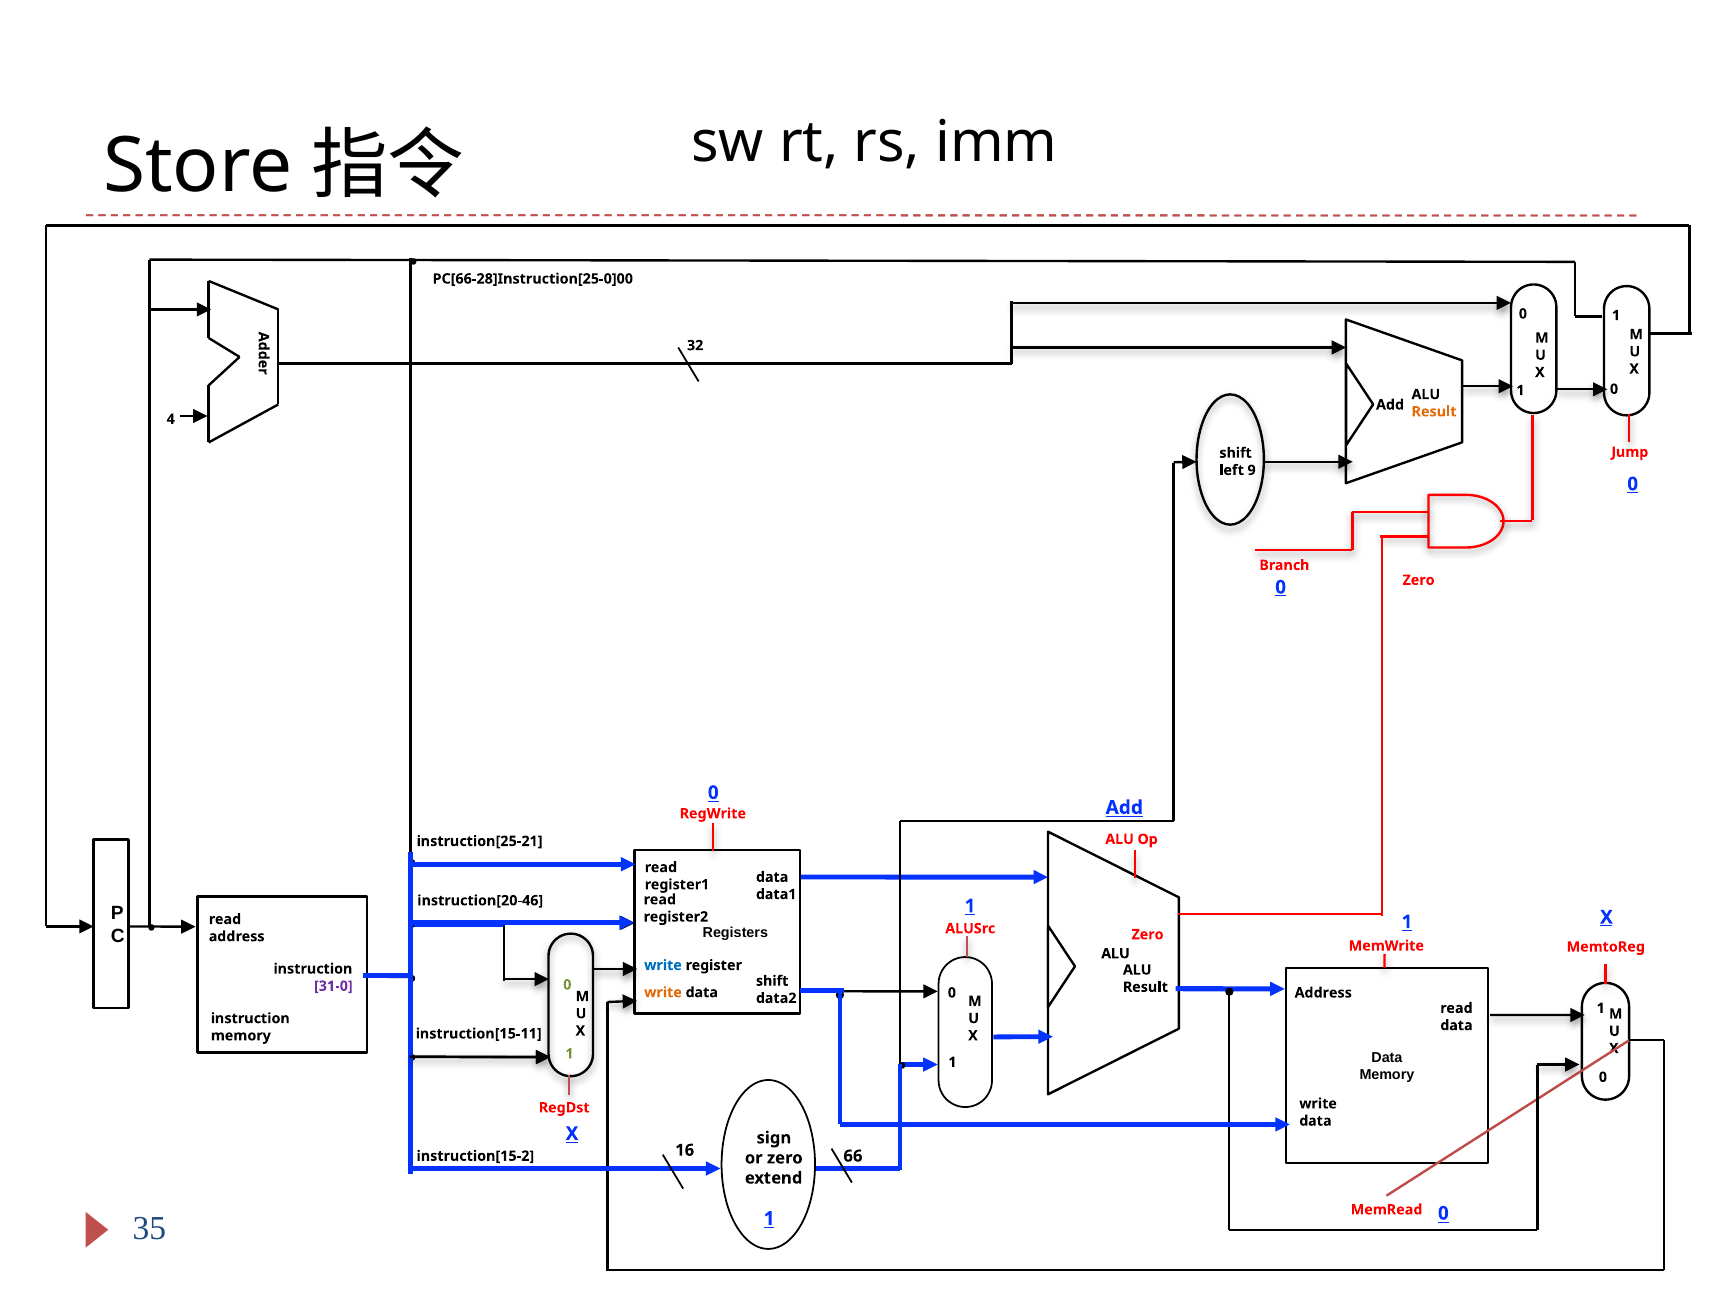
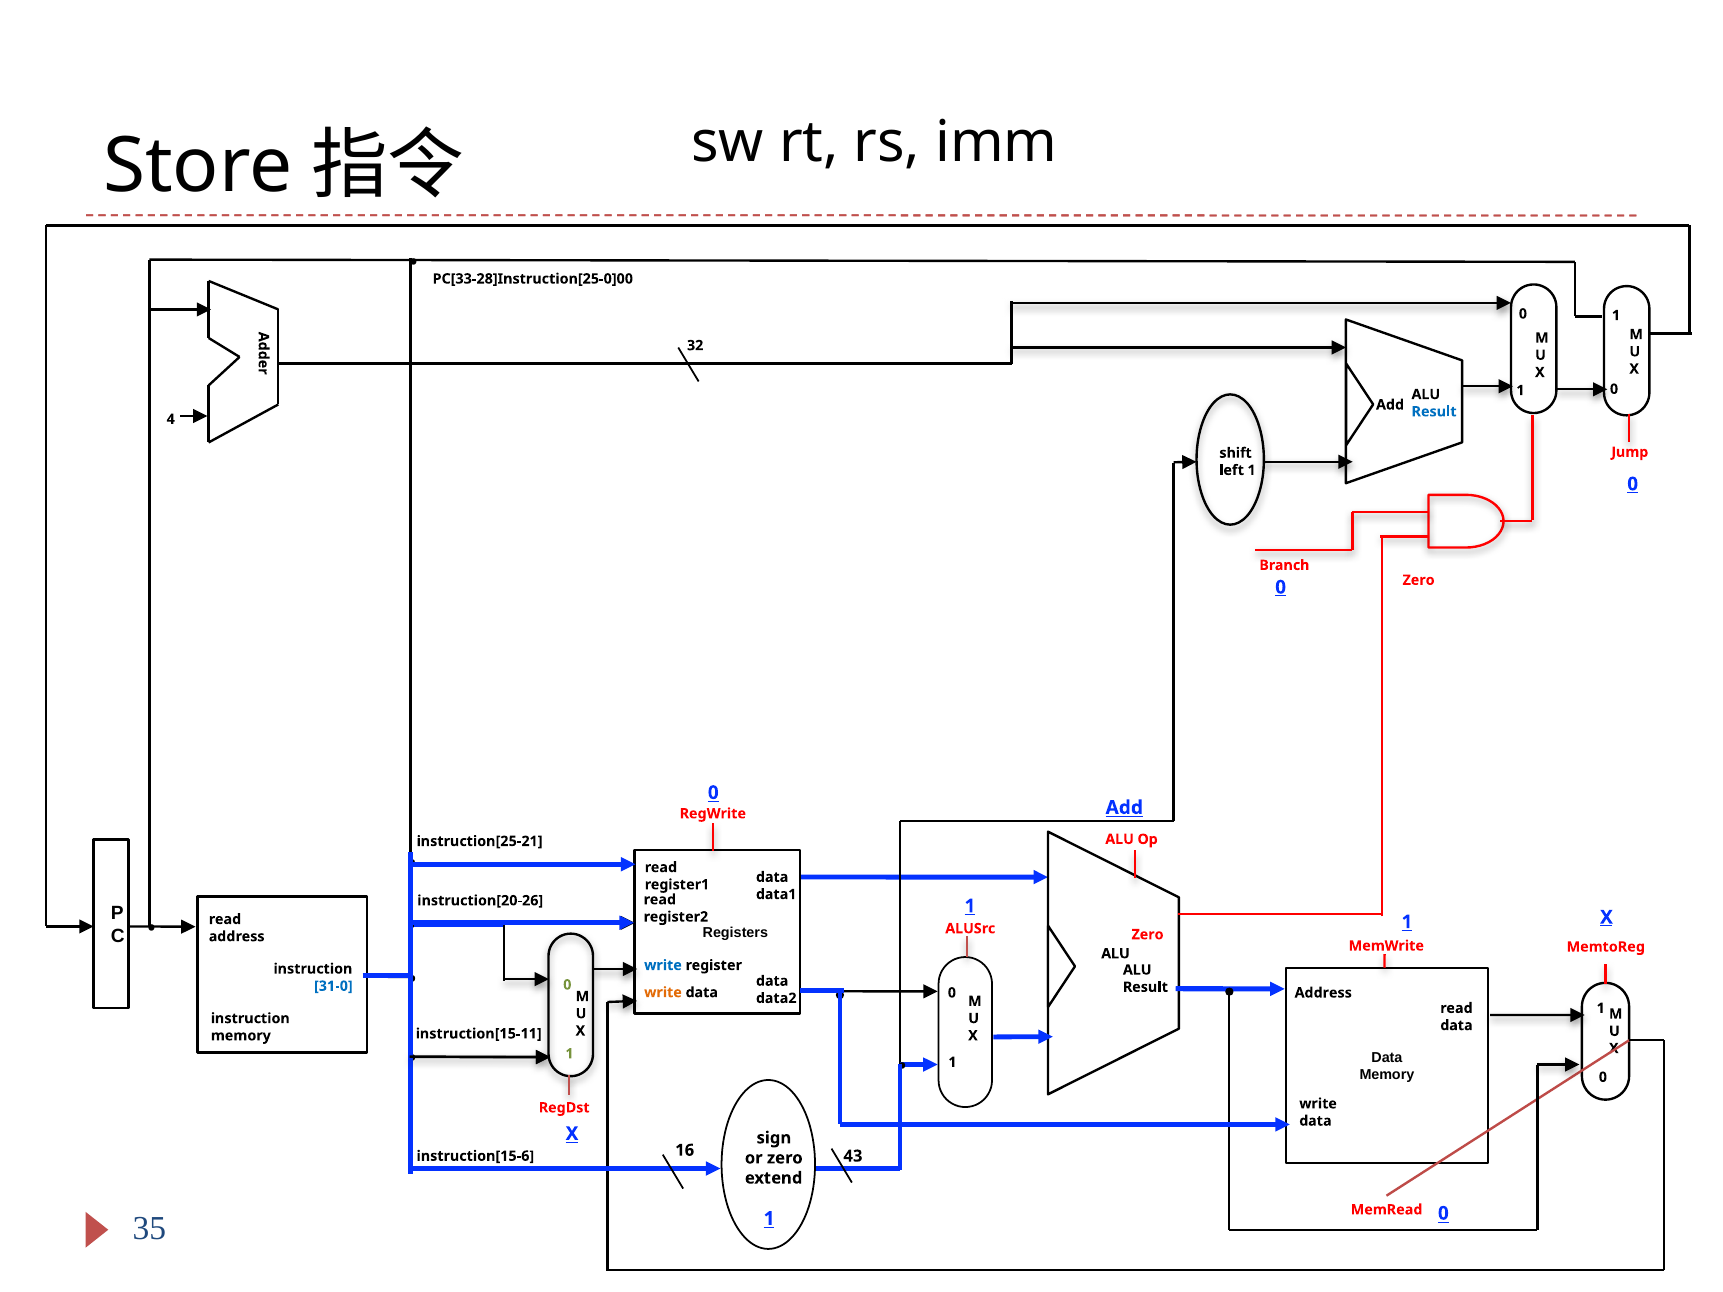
PC[66-28]Instruction[25-0]00: PC[66-28]Instruction[25-0]00 -> PC[33-28]Instruction[25-0]00 (533, 279)
Result colour: orange -> blue (1434, 412)
left 9: 9 -> 1 (1252, 470)
instruction[20-46: instruction[20-46 -> instruction[20-26 (480, 901)
shift: shift -> data (772, 981)
31-0 colour: purple -> blue (333, 986)
66: 66 -> 43 (853, 1156)
instruction[15-2: instruction[15-2 -> instruction[15-6 (475, 1156)
